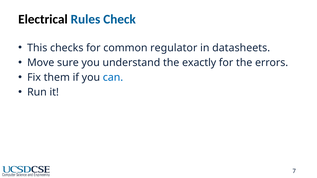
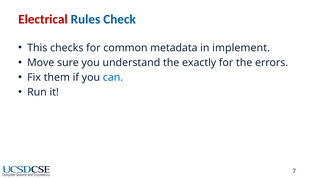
Electrical colour: black -> red (43, 19)
regulator: regulator -> metadata (174, 48)
datasheets: datasheets -> implement (241, 48)
